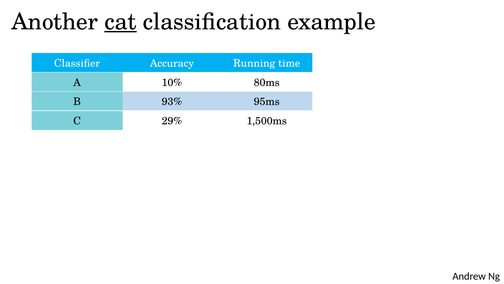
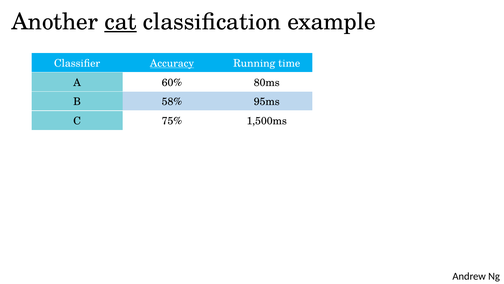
Accuracy underline: none -> present (172, 63)
10%: 10% -> 60% (172, 82)
93%: 93% -> 58% (172, 102)
29%: 29% -> 75% (172, 121)
